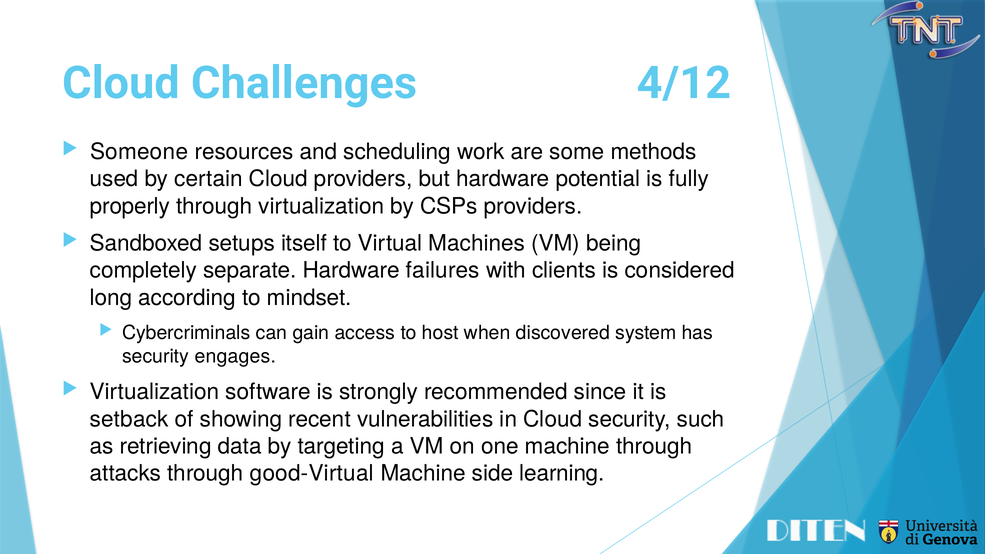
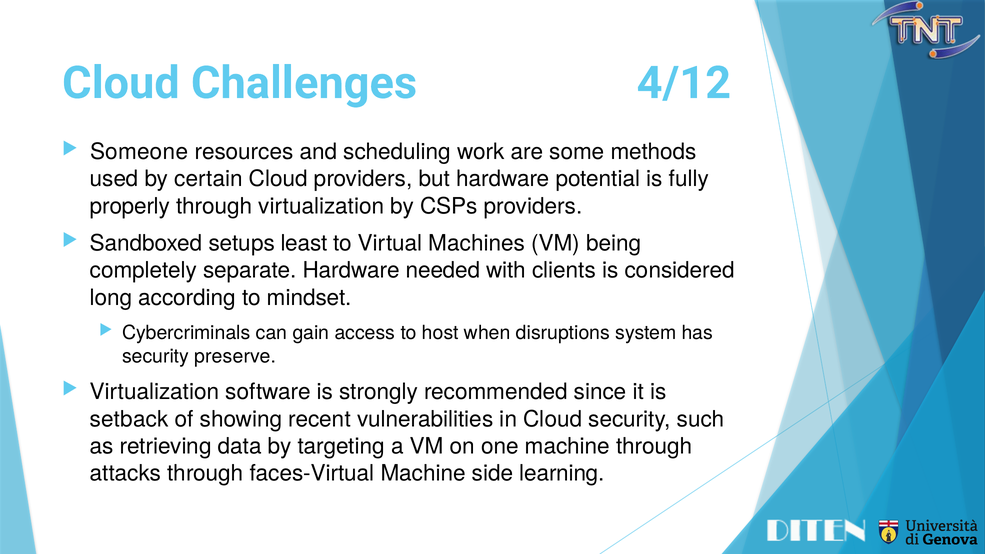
itself: itself -> least (304, 243)
failures: failures -> needed (443, 271)
discovered: discovered -> disruptions (563, 333)
engages: engages -> preserve (235, 356)
good-Virtual: good-Virtual -> faces-Virtual (312, 473)
